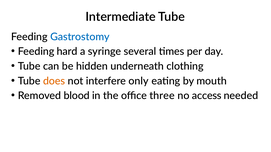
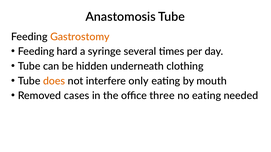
Intermediate: Intermediate -> Anastomosis (121, 17)
Gastrostomy colour: blue -> orange (80, 37)
blood: blood -> cases (77, 96)
no access: access -> eating (207, 96)
